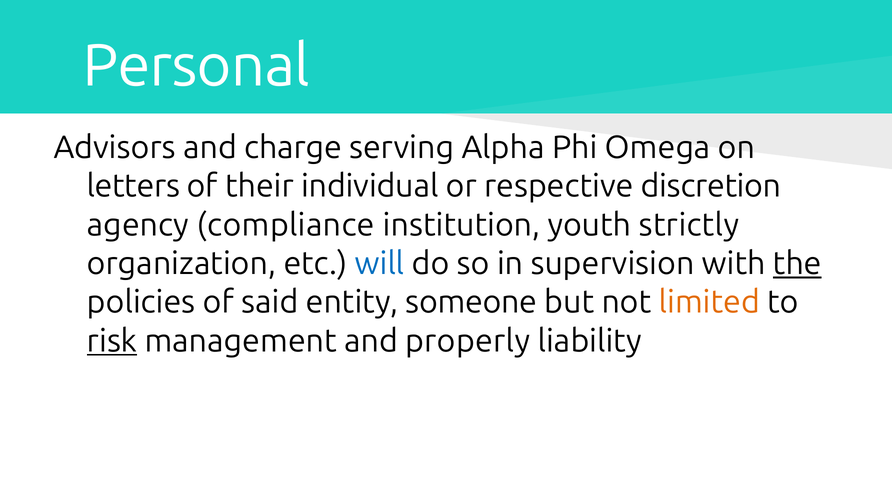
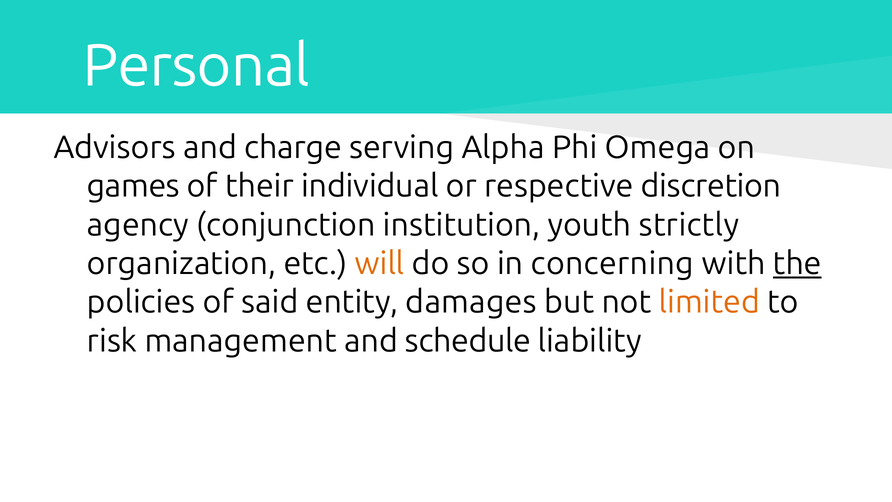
letters: letters -> games (133, 186)
compliance: compliance -> conjunction (286, 225)
will colour: blue -> orange (380, 263)
supervision: supervision -> concerning (612, 263)
someone: someone -> damages (471, 302)
risk underline: present -> none (112, 341)
properly: properly -> schedule (468, 341)
